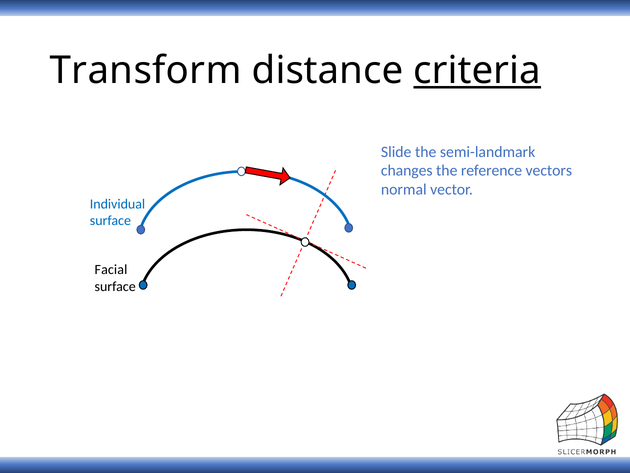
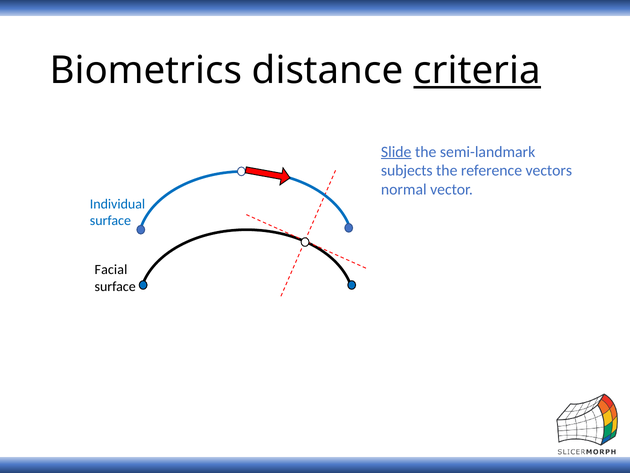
Transform: Transform -> Biometrics (146, 71)
Slide underline: none -> present (396, 152)
changes: changes -> subjects (407, 171)
